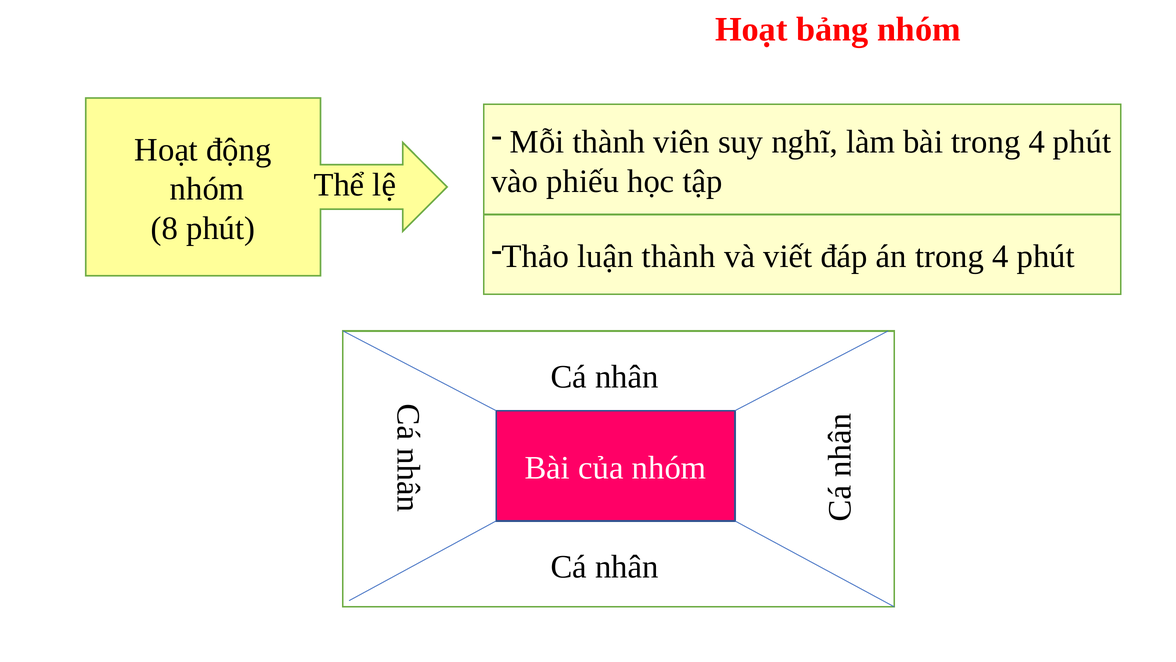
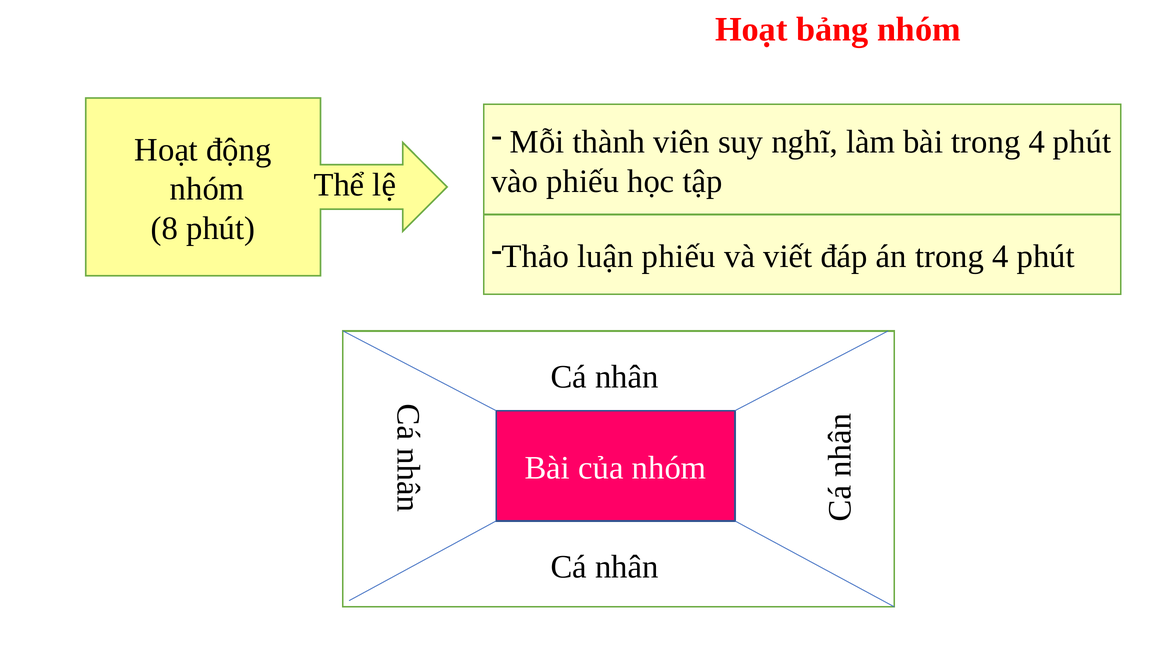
luận thành: thành -> phiếu (679, 256)
